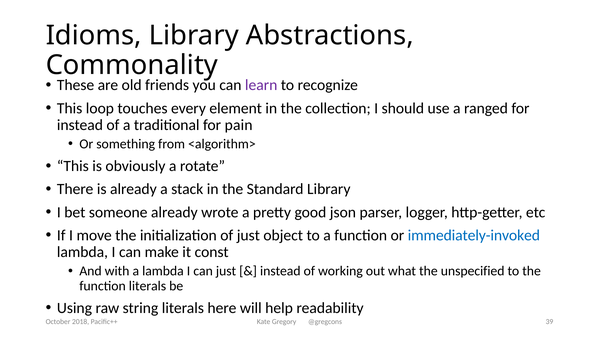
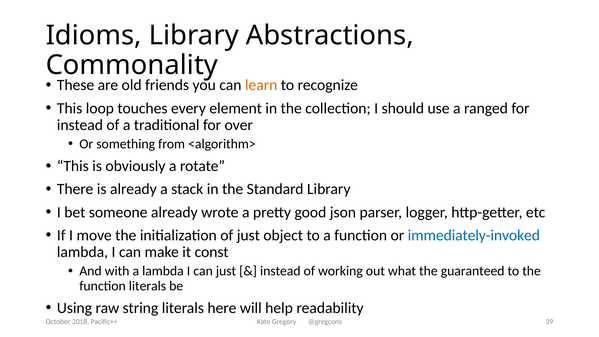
learn colour: purple -> orange (261, 85)
pain: pain -> over (239, 125)
unspecified: unspecified -> guaranteed (473, 271)
